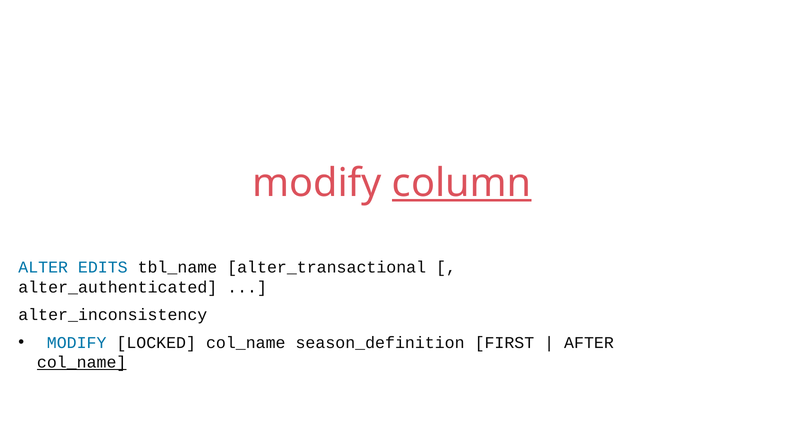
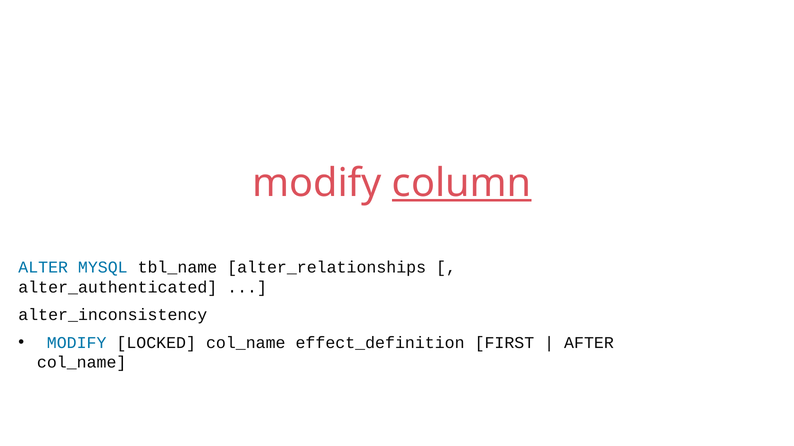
EDITS: EDITS -> MYSQL (103, 268)
alter_transactional: alter_transactional -> alter_relationships (327, 268)
season_definition: season_definition -> effect_definition (380, 343)
col_name underline: present -> none (82, 363)
